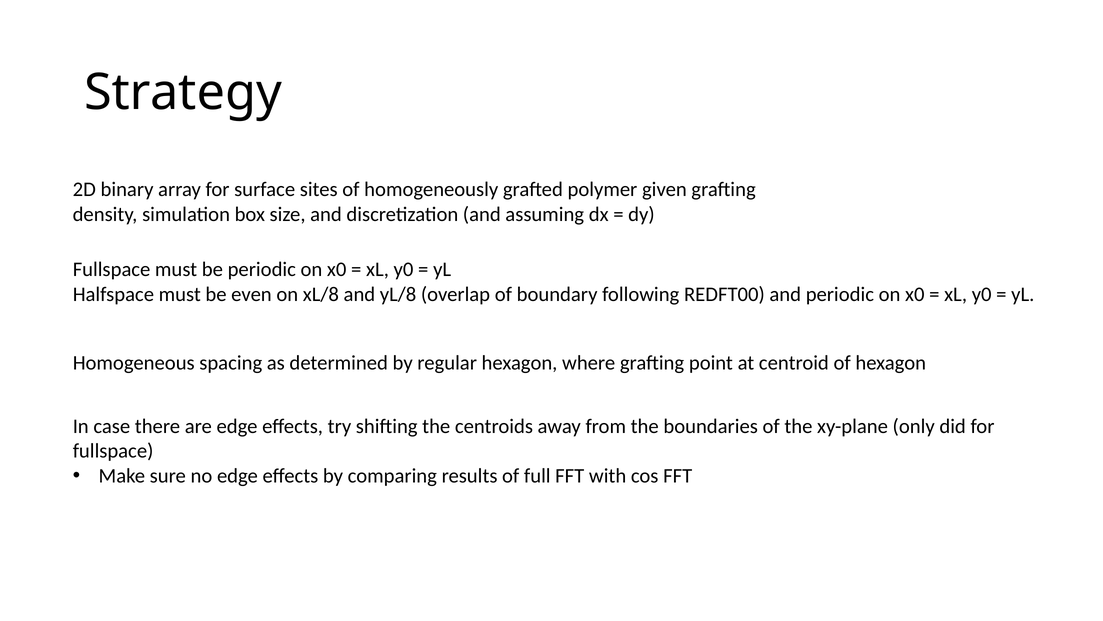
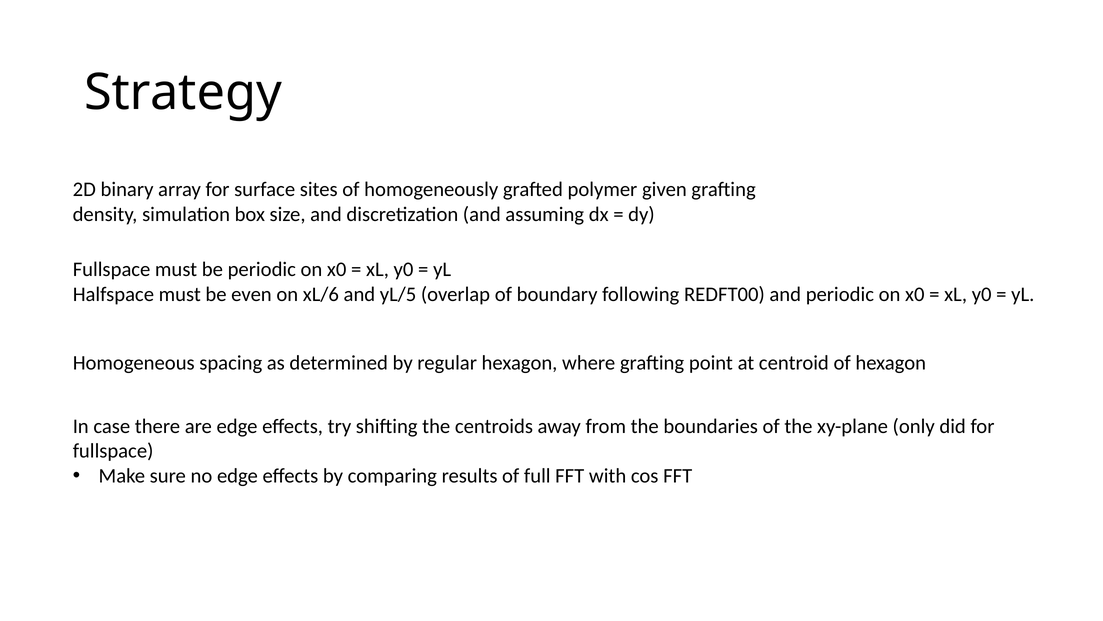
xL/8: xL/8 -> xL/6 (321, 294)
yL/8: yL/8 -> yL/5 (398, 294)
